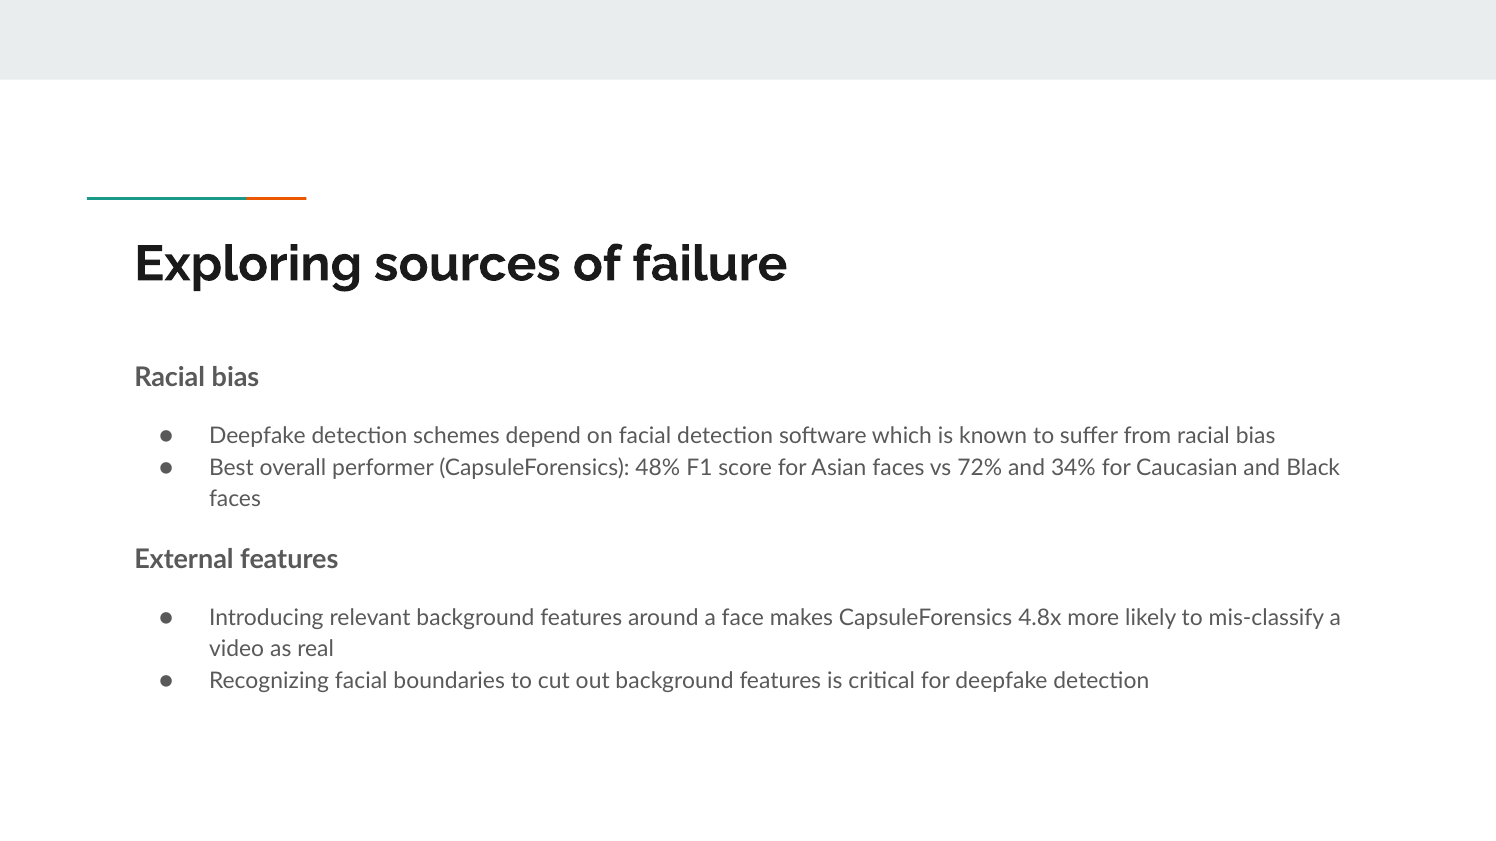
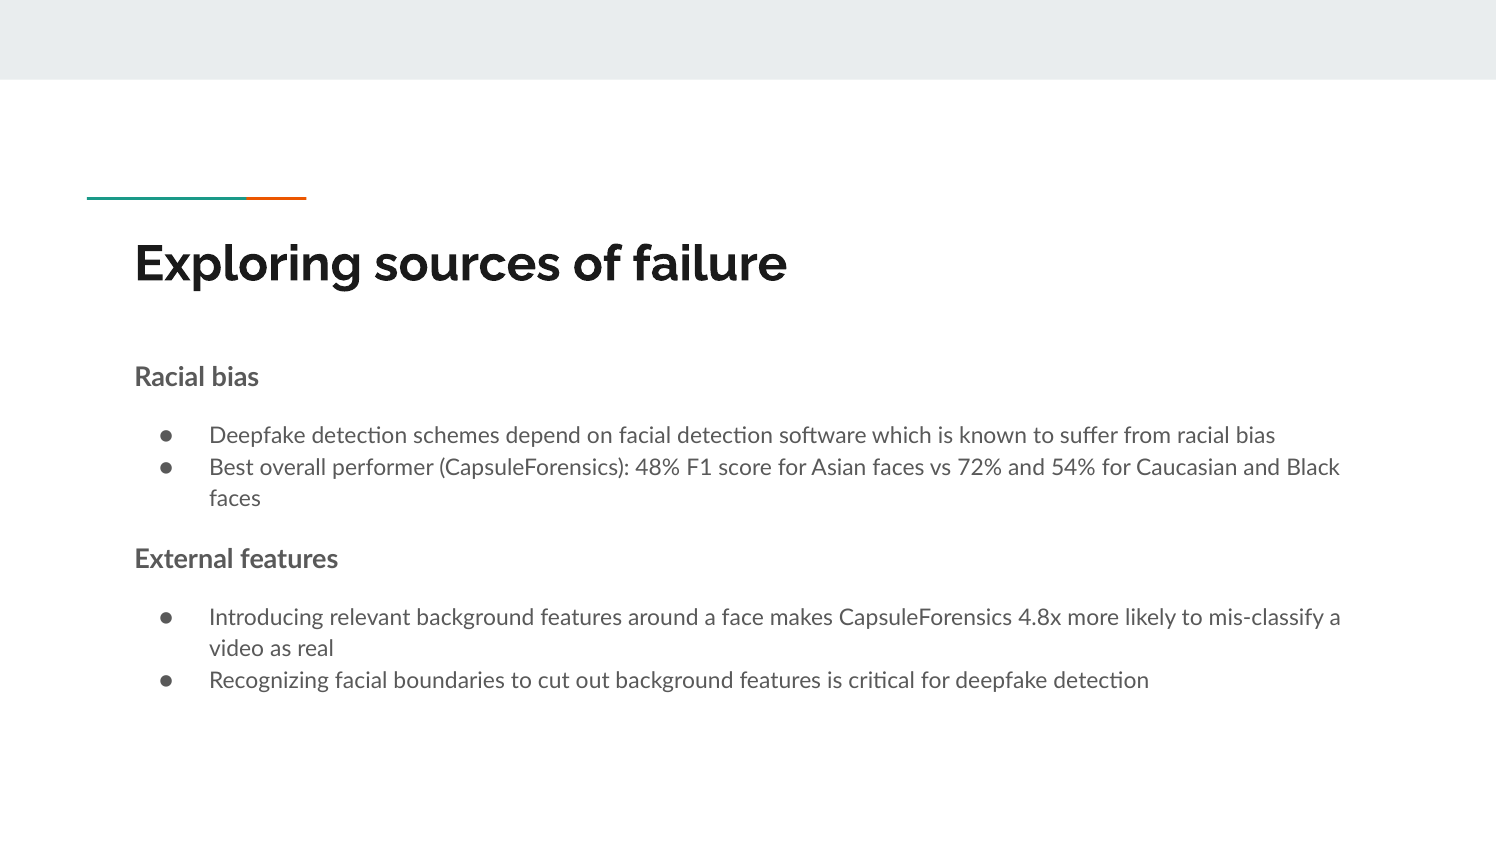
34%: 34% -> 54% (1073, 468)
